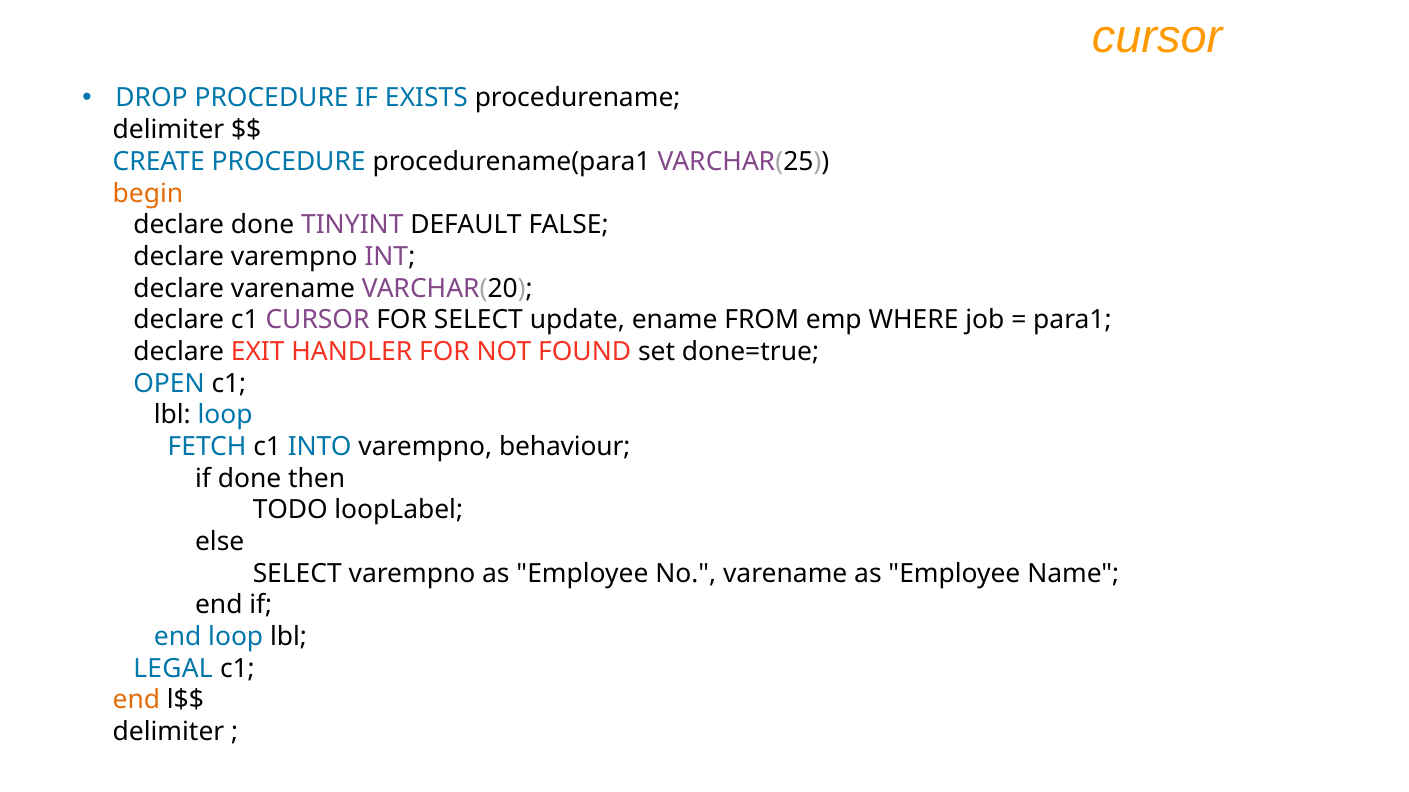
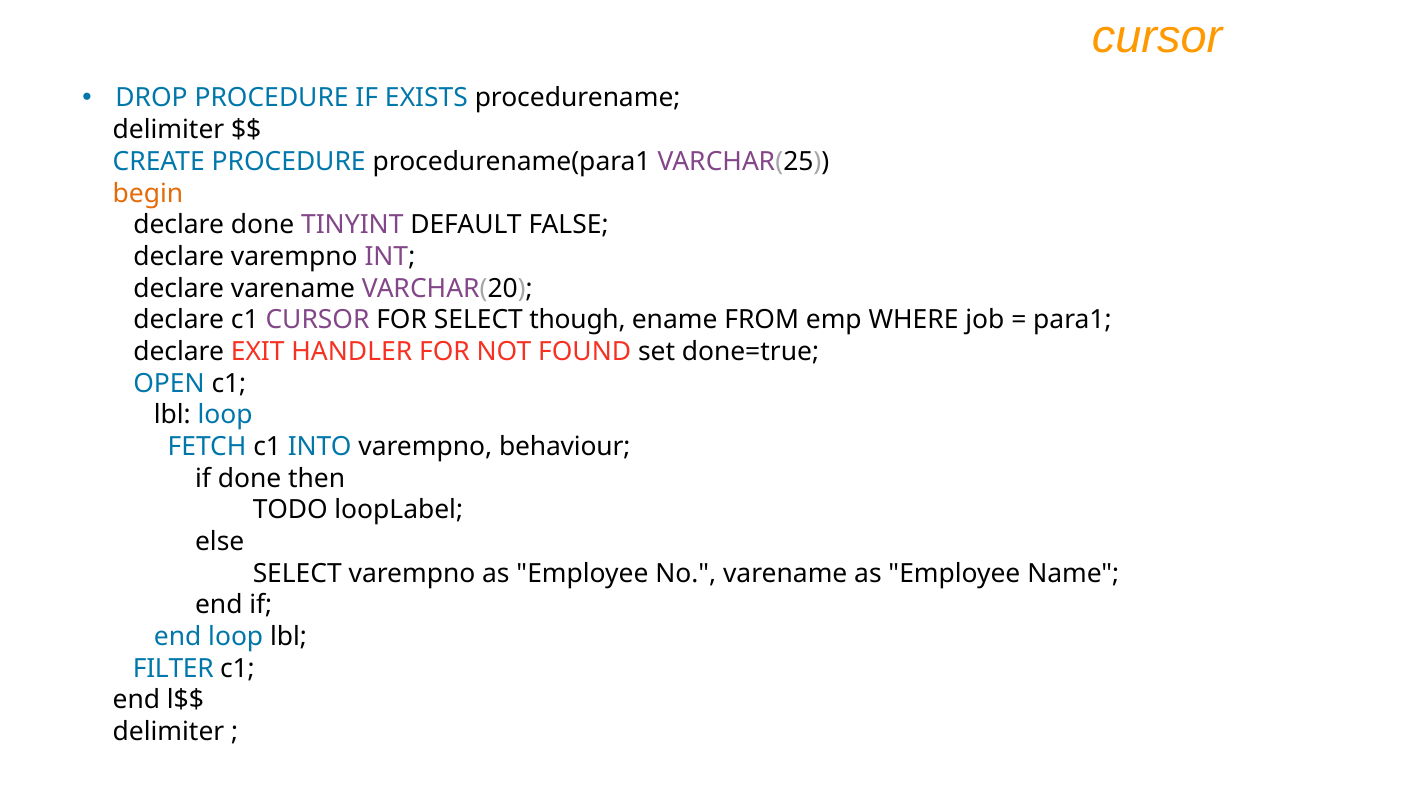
update: update -> though (578, 320)
LEGAL: LEGAL -> FILTER (173, 669)
end colour: orange -> black (136, 701)
